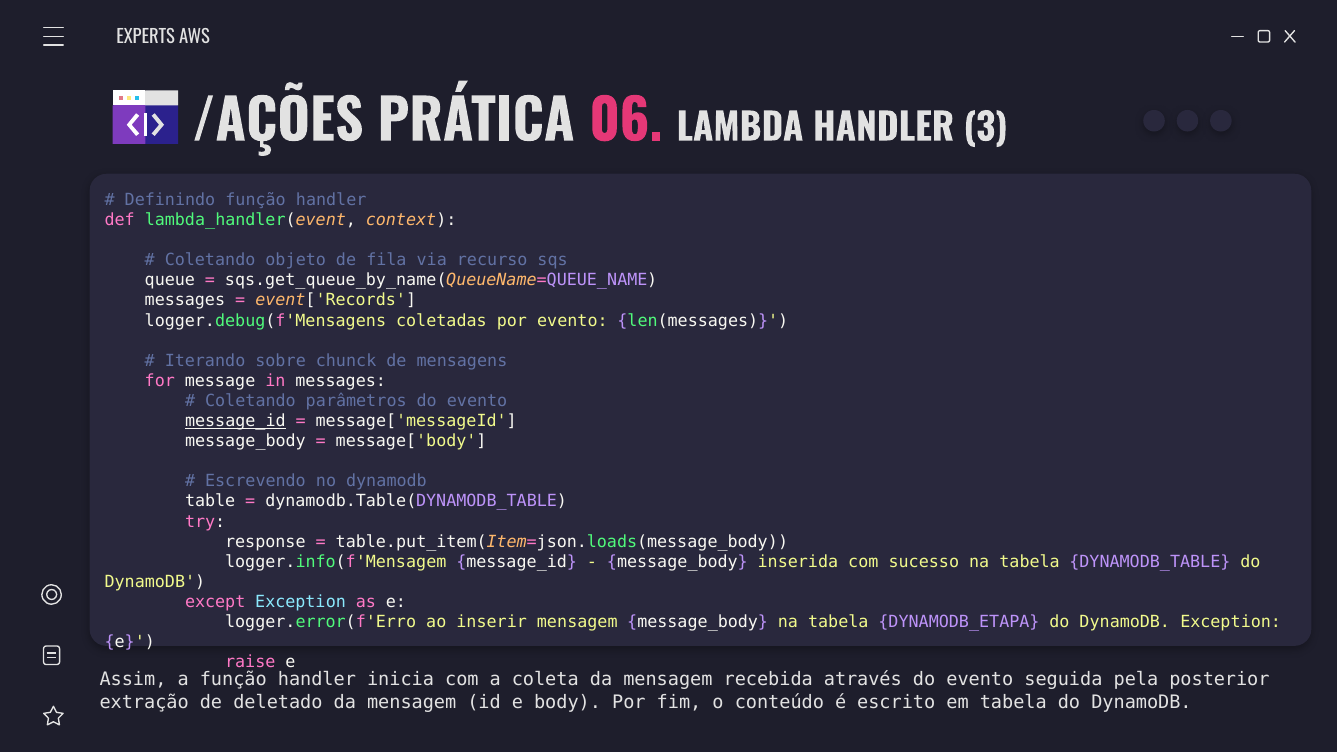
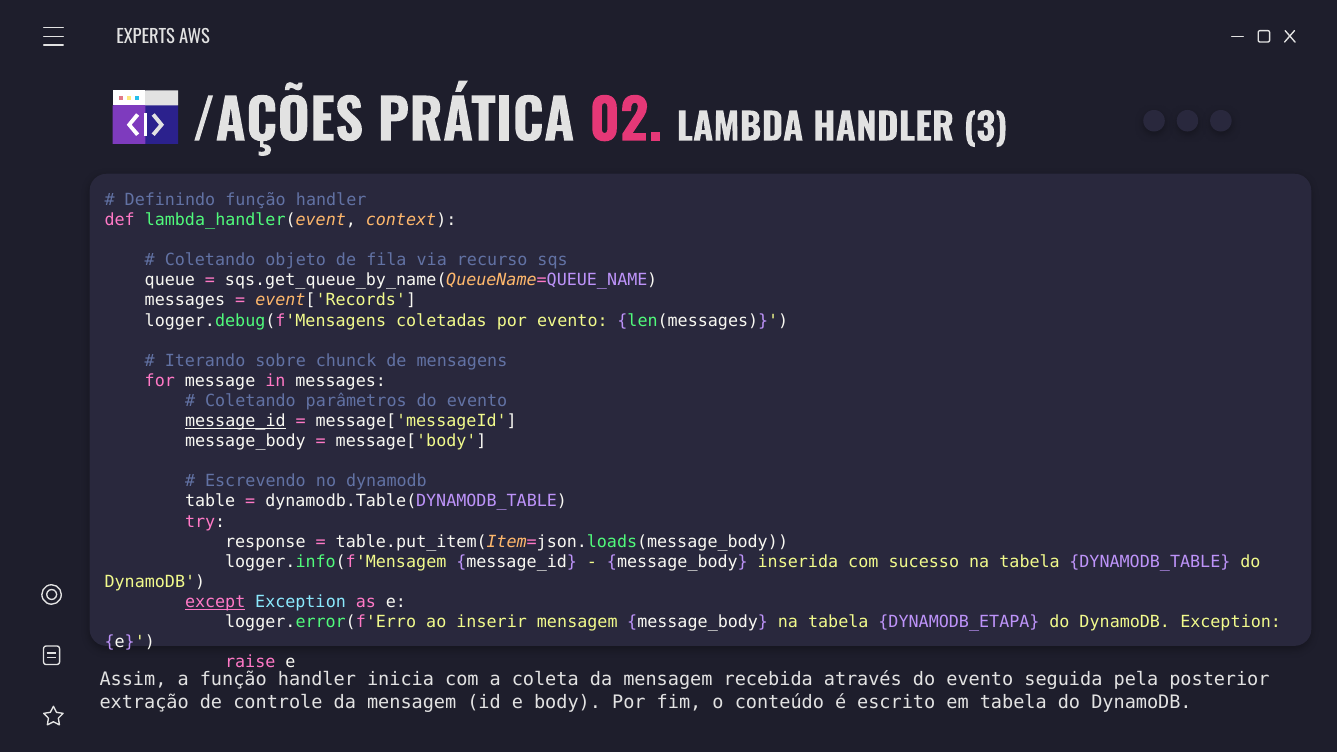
06: 06 -> 02 (626, 122)
except underline: none -> present (215, 602)
deletado: deletado -> controle (278, 702)
